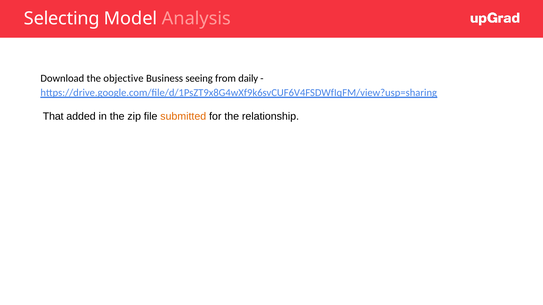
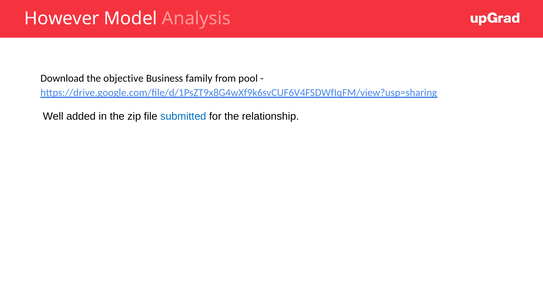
Selecting: Selecting -> However (62, 19)
seeing: seeing -> family (199, 78)
daily: daily -> pool (248, 78)
That: That -> Well (53, 117)
submitted colour: orange -> blue (183, 117)
